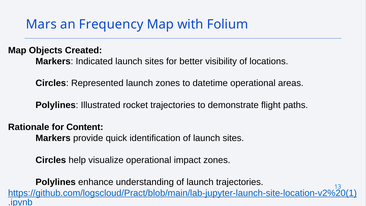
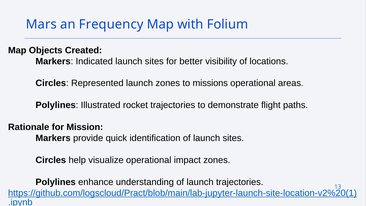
datetime: datetime -> missions (210, 83)
Content: Content -> Mission (85, 127)
